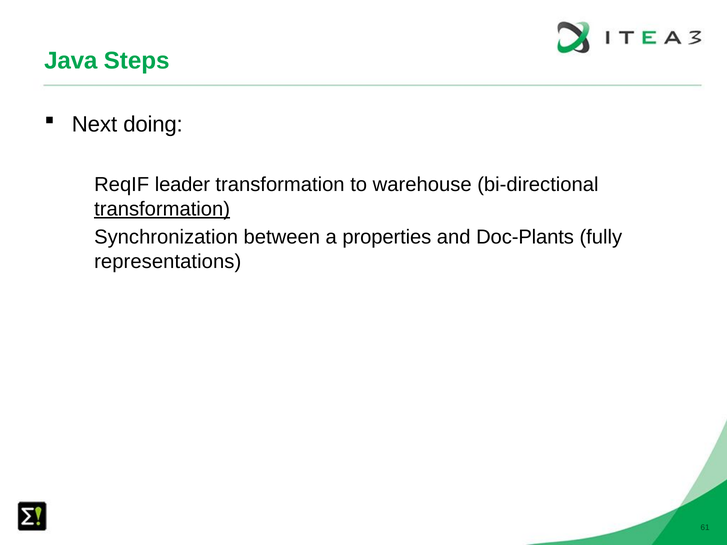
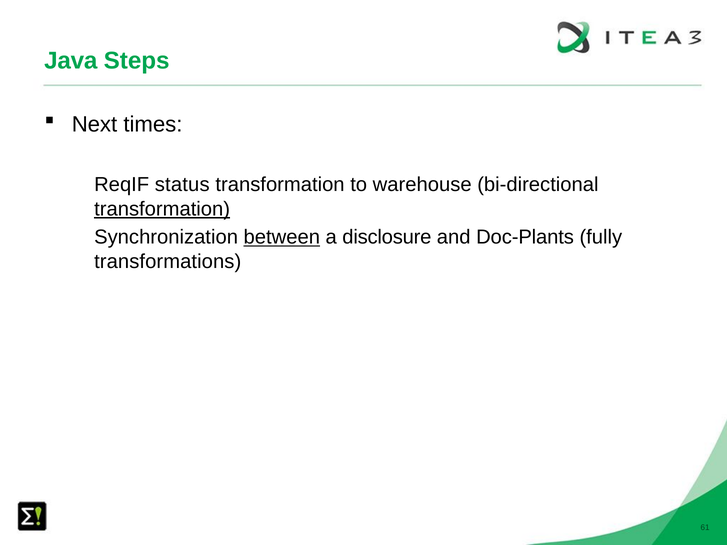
doing: doing -> times (153, 124)
leader: leader -> status (182, 185)
between underline: none -> present (282, 237)
properties: properties -> disclosure (387, 237)
representations: representations -> transformations (168, 262)
